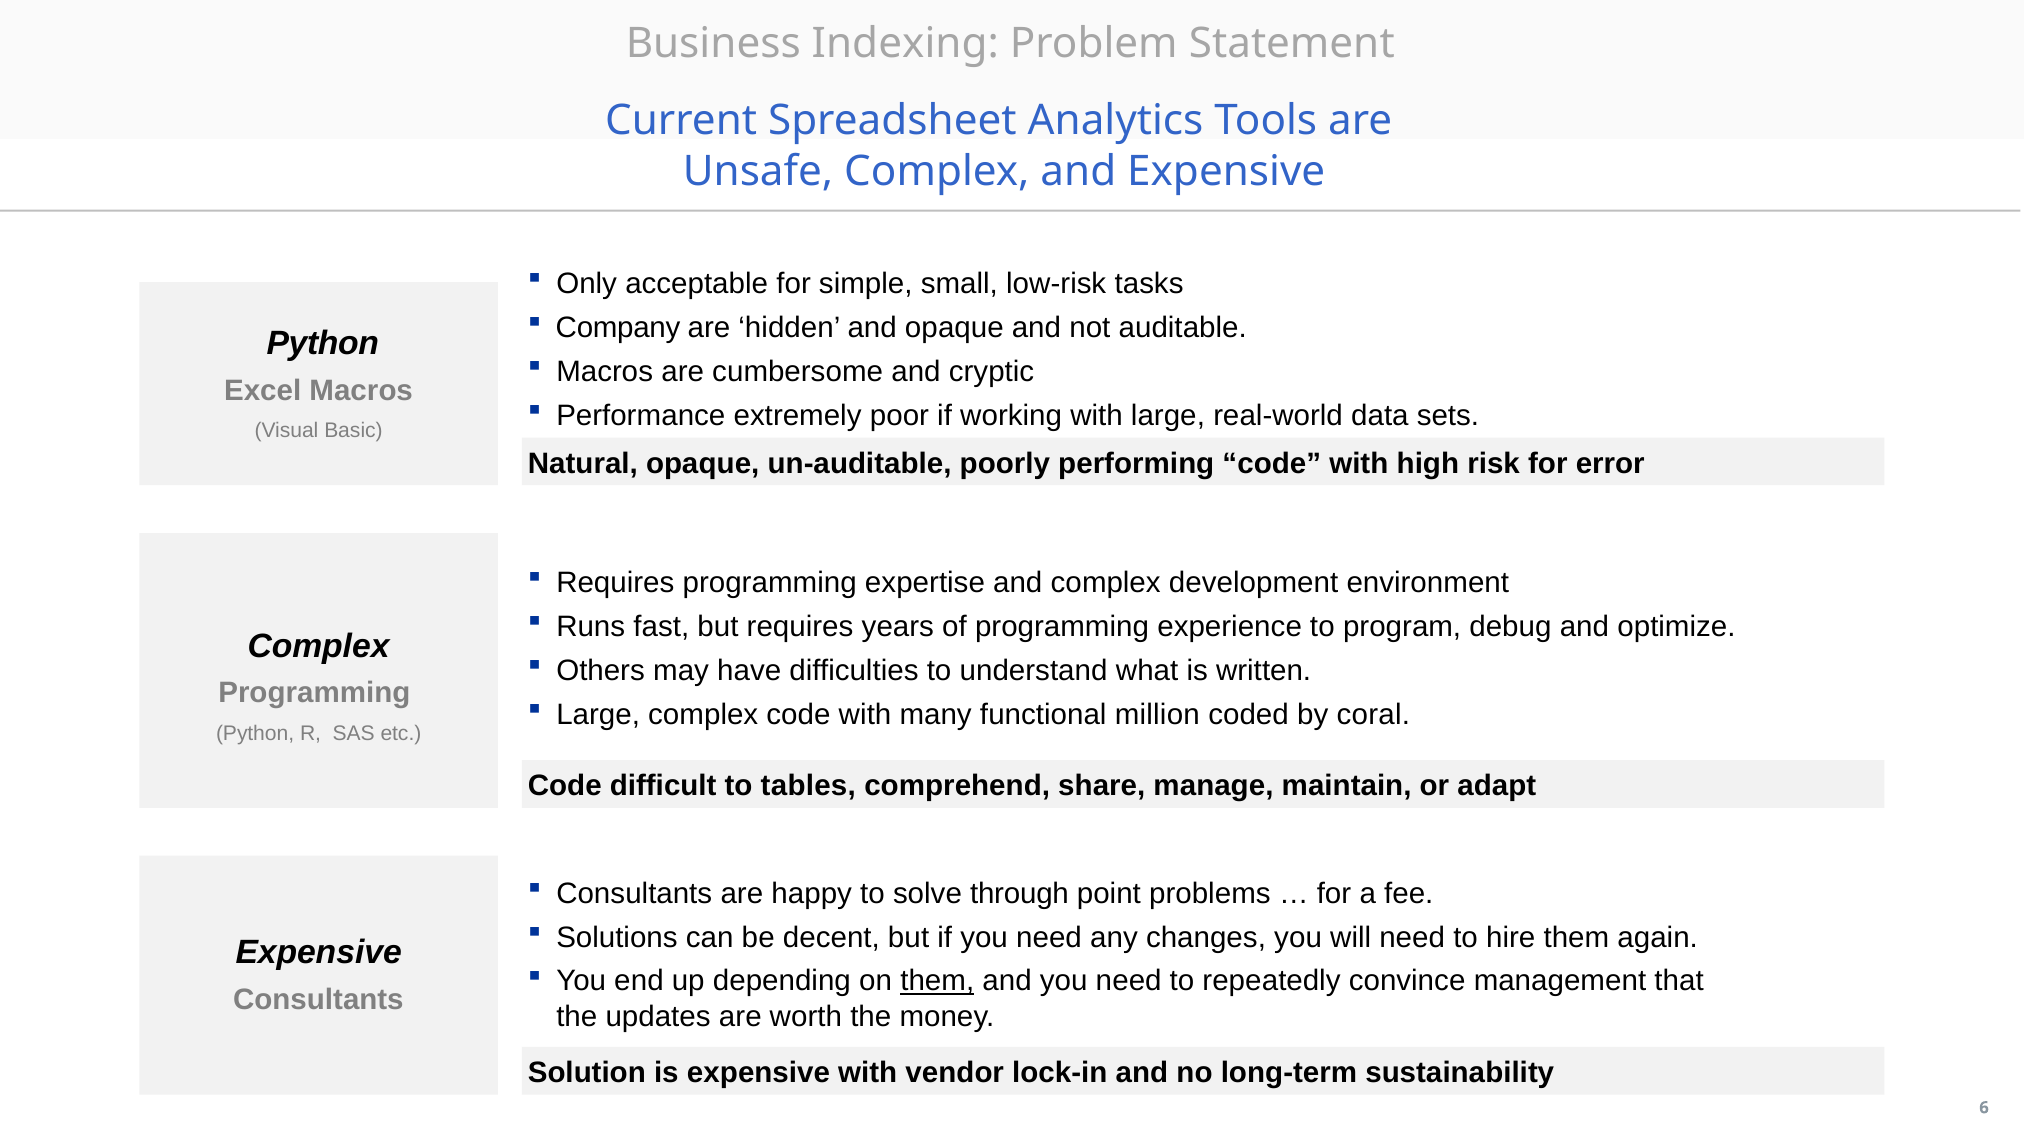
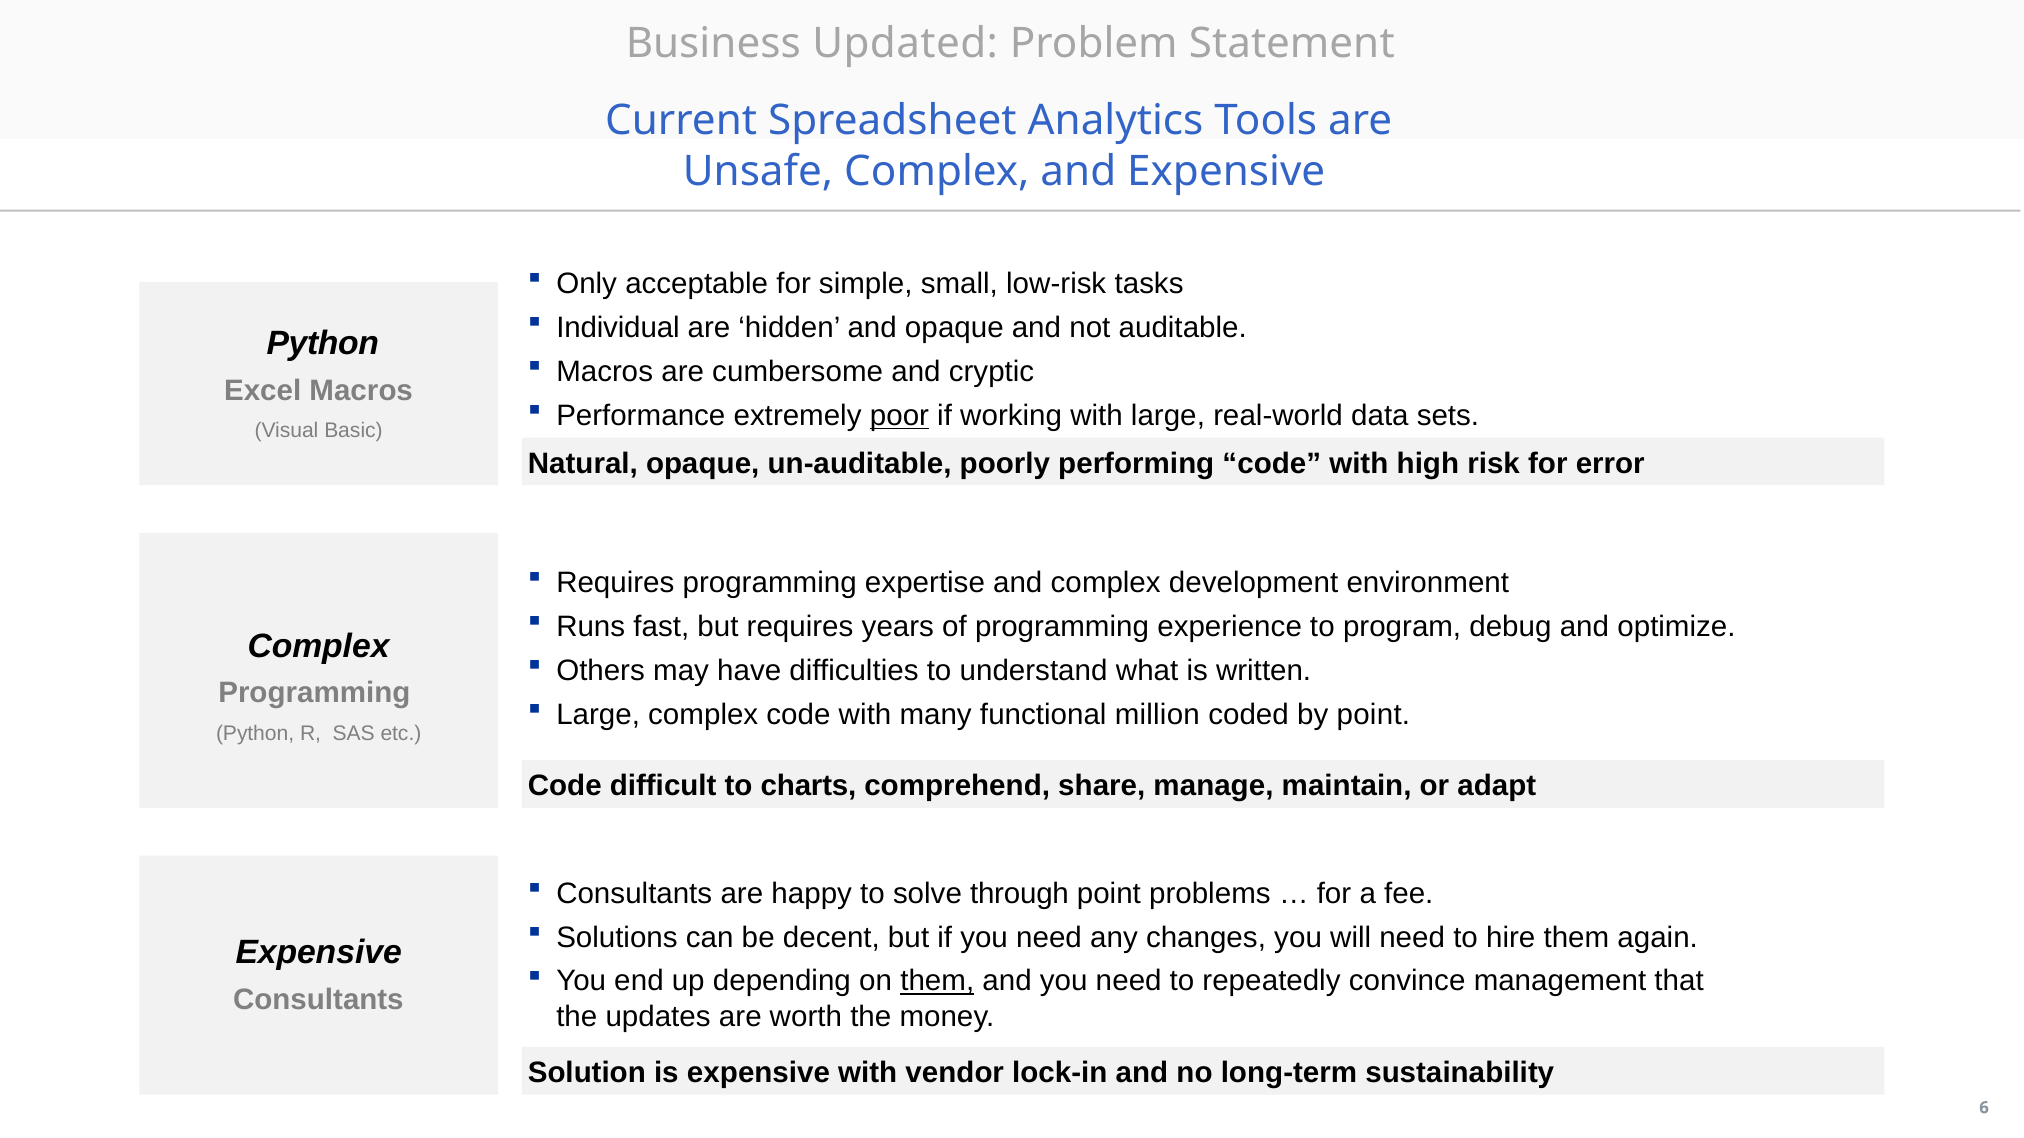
Indexing: Indexing -> Updated (905, 43)
Company: Company -> Individual (618, 328)
poor underline: none -> present (899, 416)
by coral: coral -> point (1373, 715)
tables: tables -> charts (809, 786)
